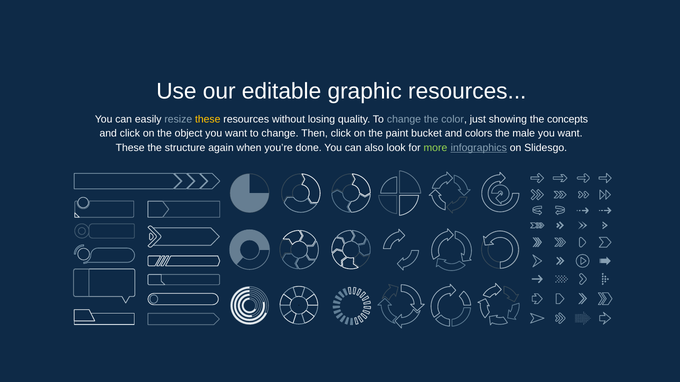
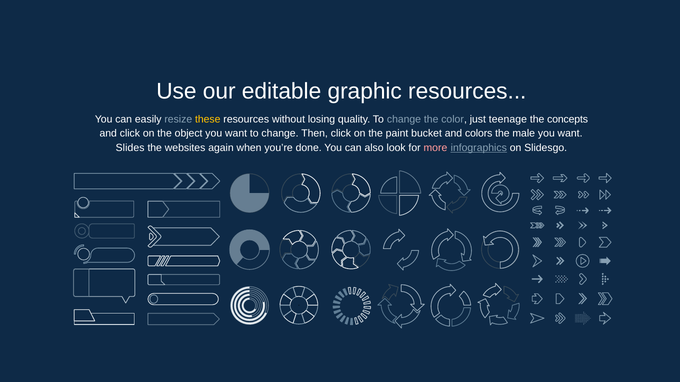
showing: showing -> teenage (508, 119)
These: These -> Slides (130, 148)
structure: structure -> websites (185, 148)
more colour: light green -> pink (435, 148)
